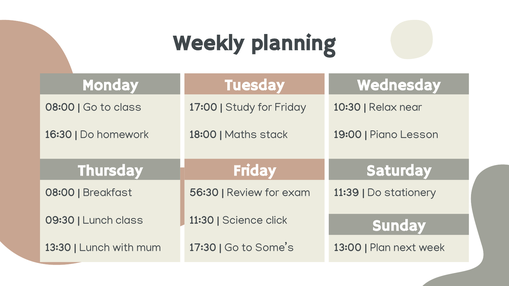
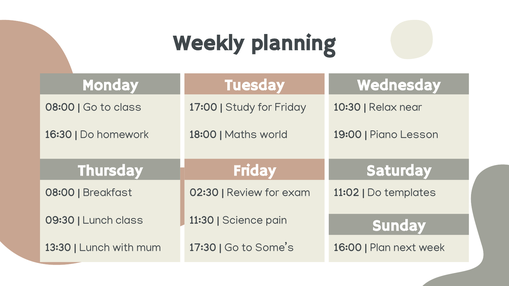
stack: stack -> world (274, 135)
56:30: 56:30 -> 02:30 (204, 193)
11:39: 11:39 -> 11:02 (347, 193)
stationery: stationery -> templates (410, 193)
click: click -> pain (276, 220)
13:00: 13:00 -> 16:00 (348, 248)
